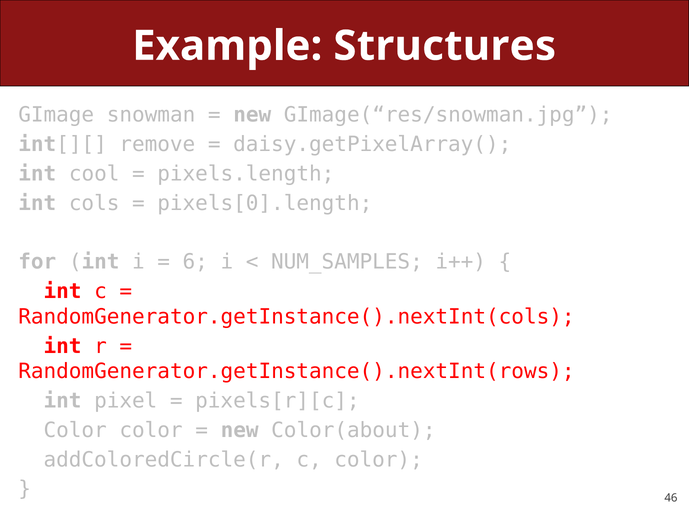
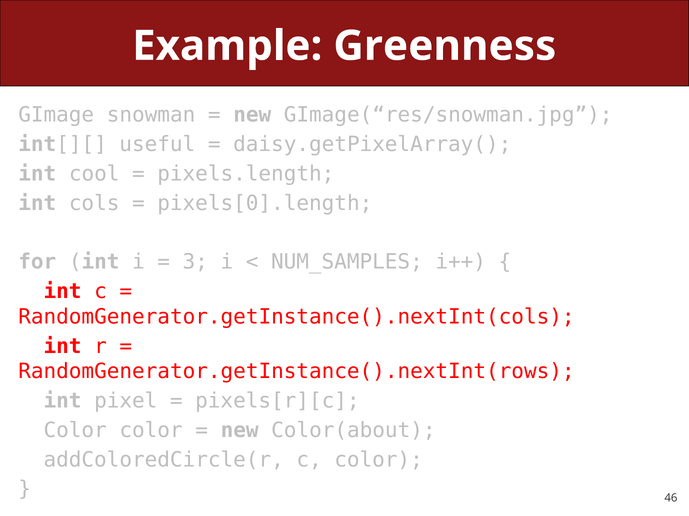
Structures: Structures -> Greenness (445, 46)
remove: remove -> useful (157, 145)
6: 6 -> 3 (195, 262)
